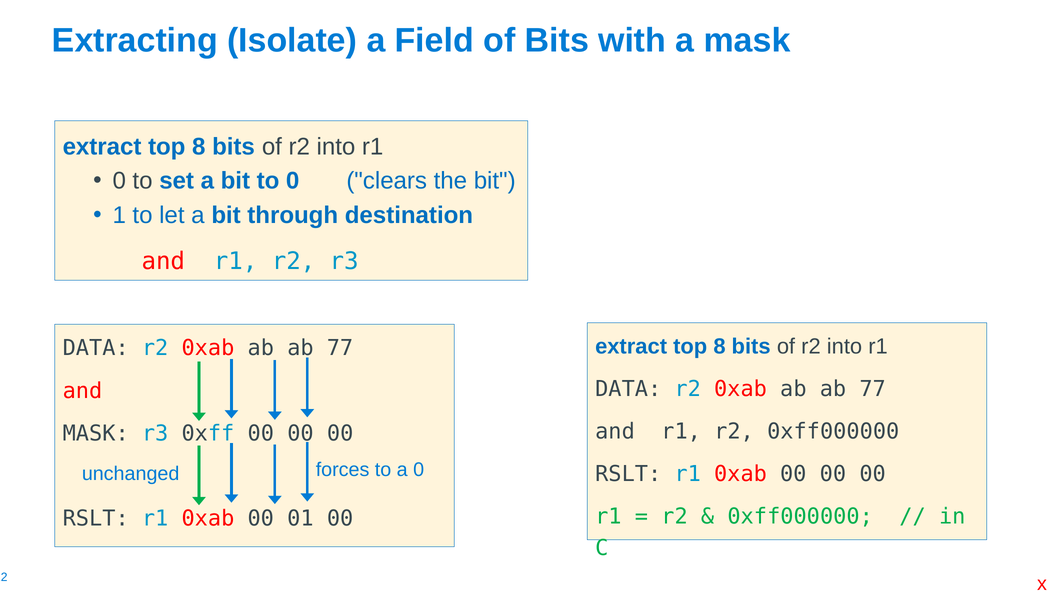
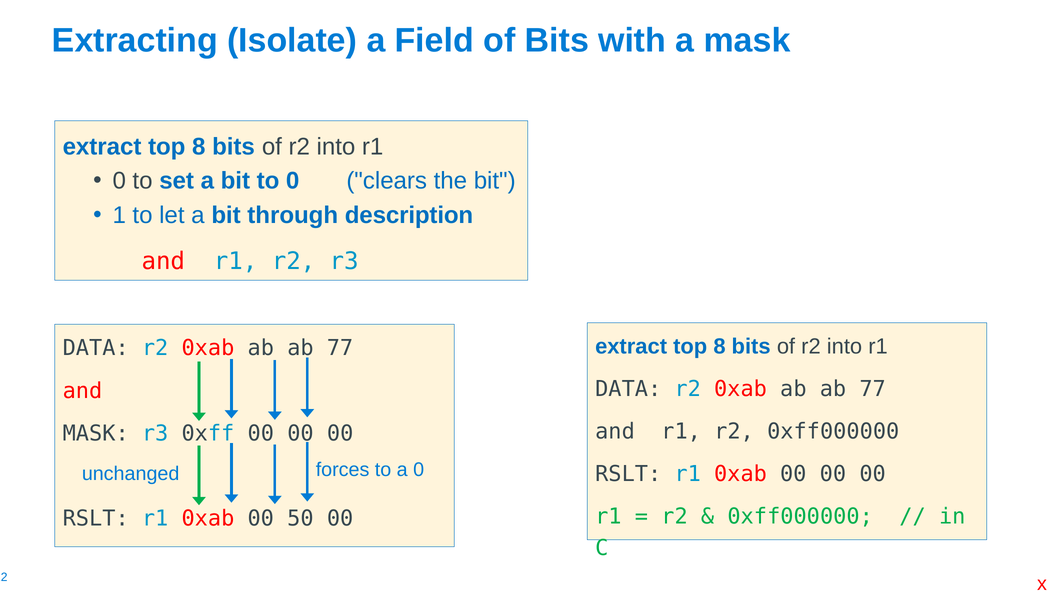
destination: destination -> description (409, 215)
01: 01 -> 50 (300, 518)
